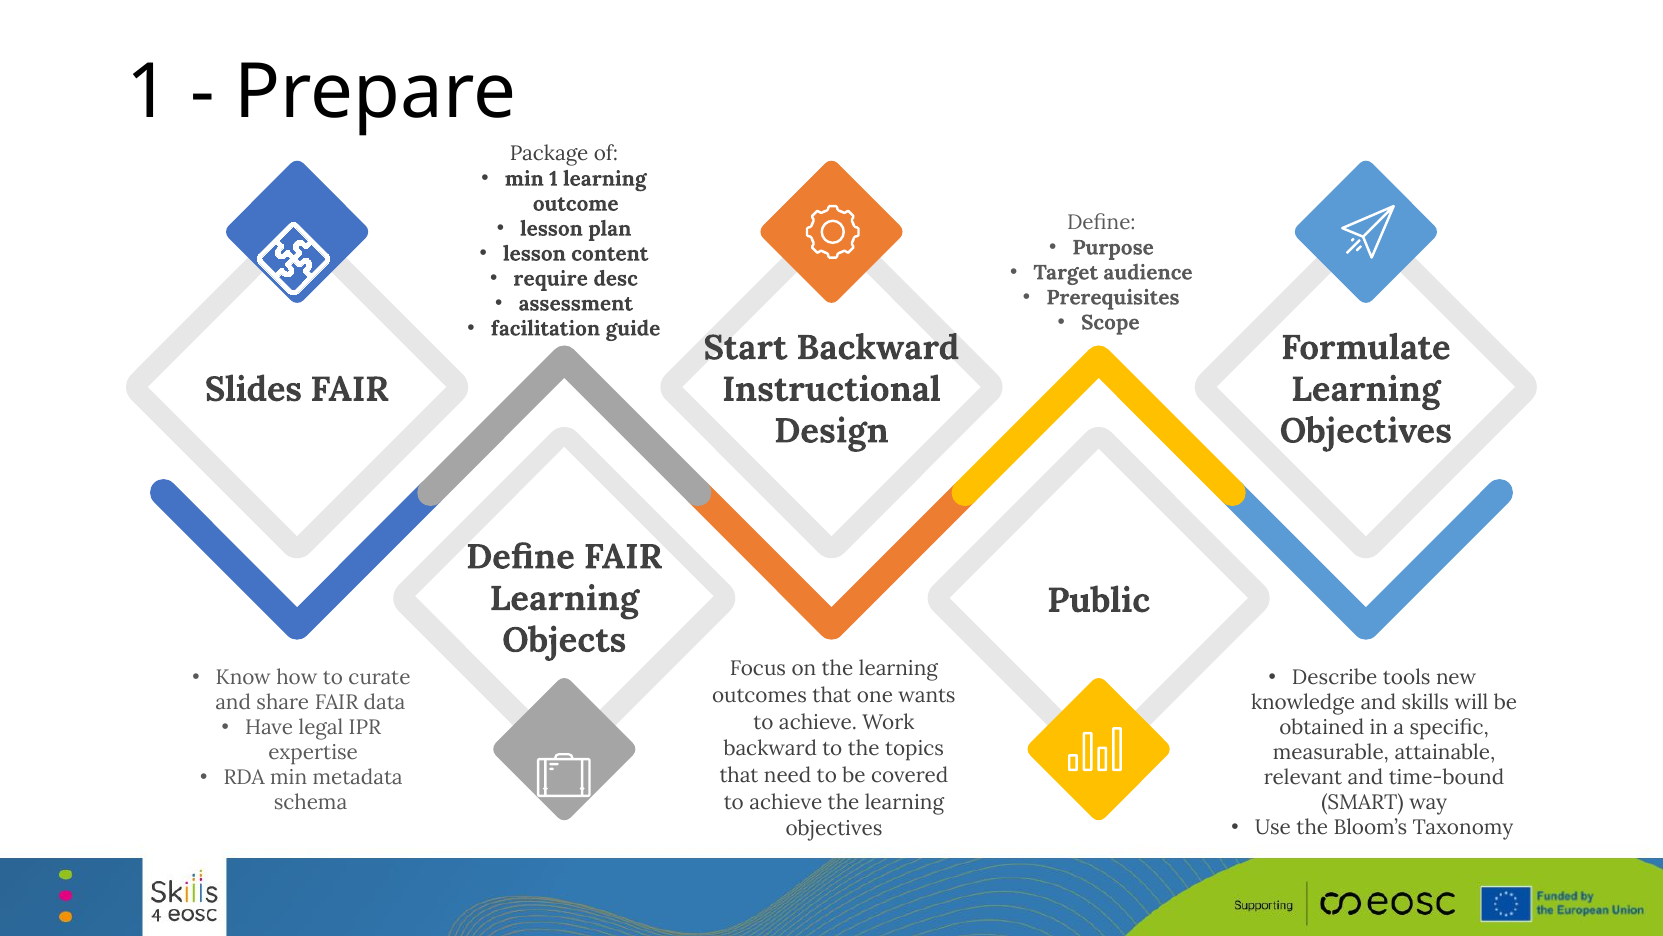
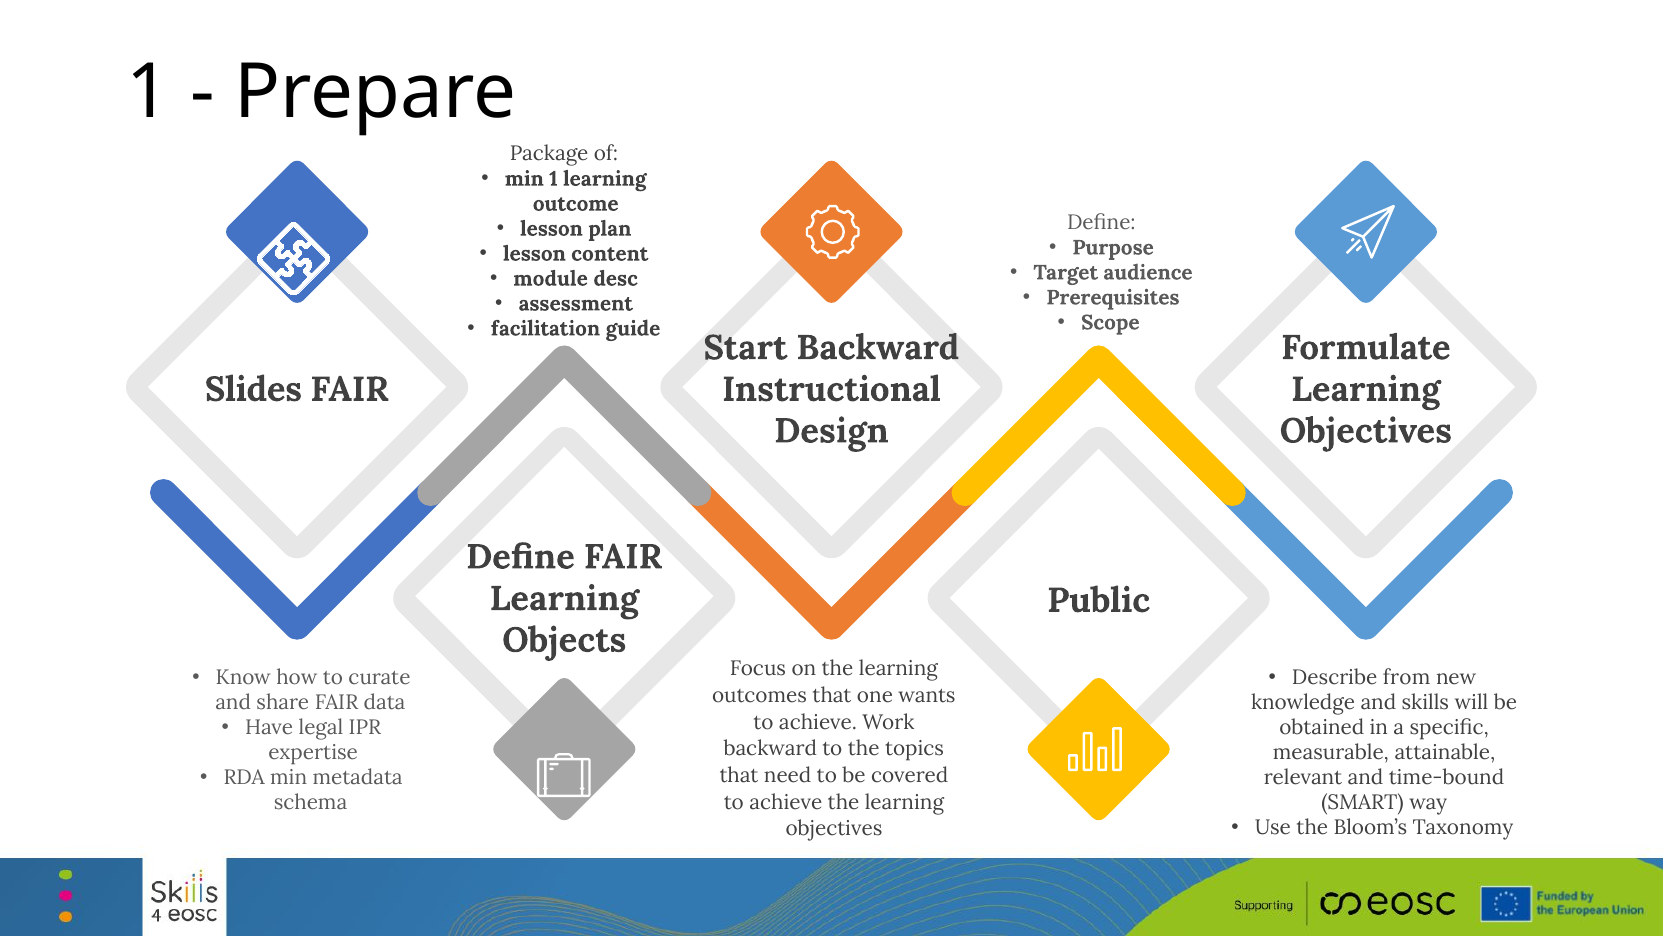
require: require -> module (551, 278)
tools: tools -> from (1407, 678)
